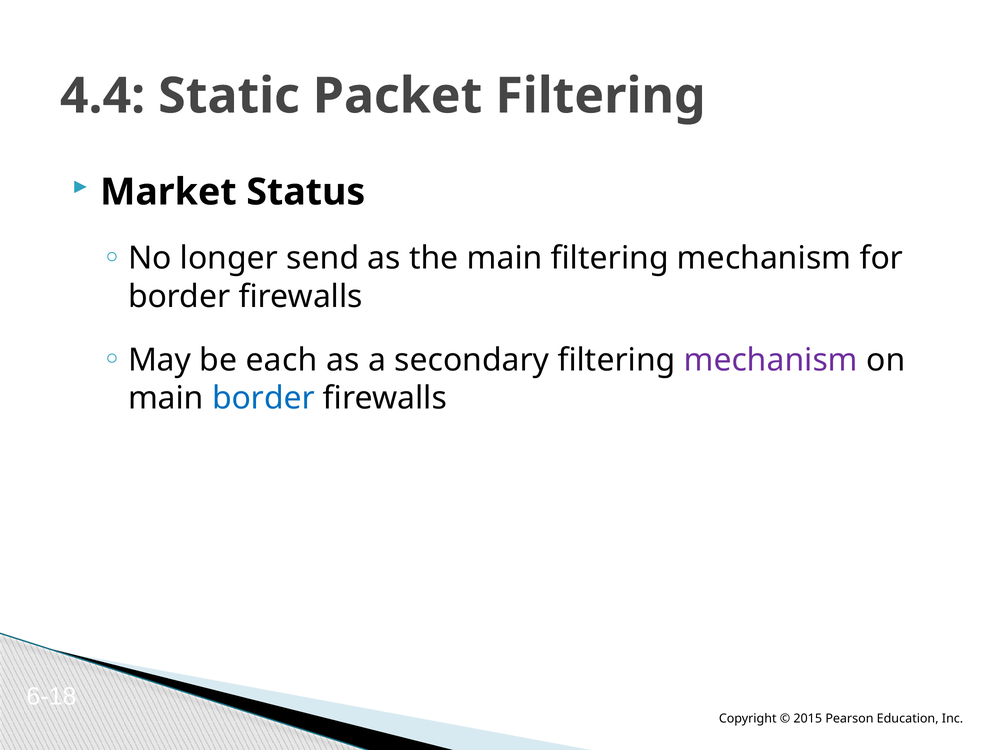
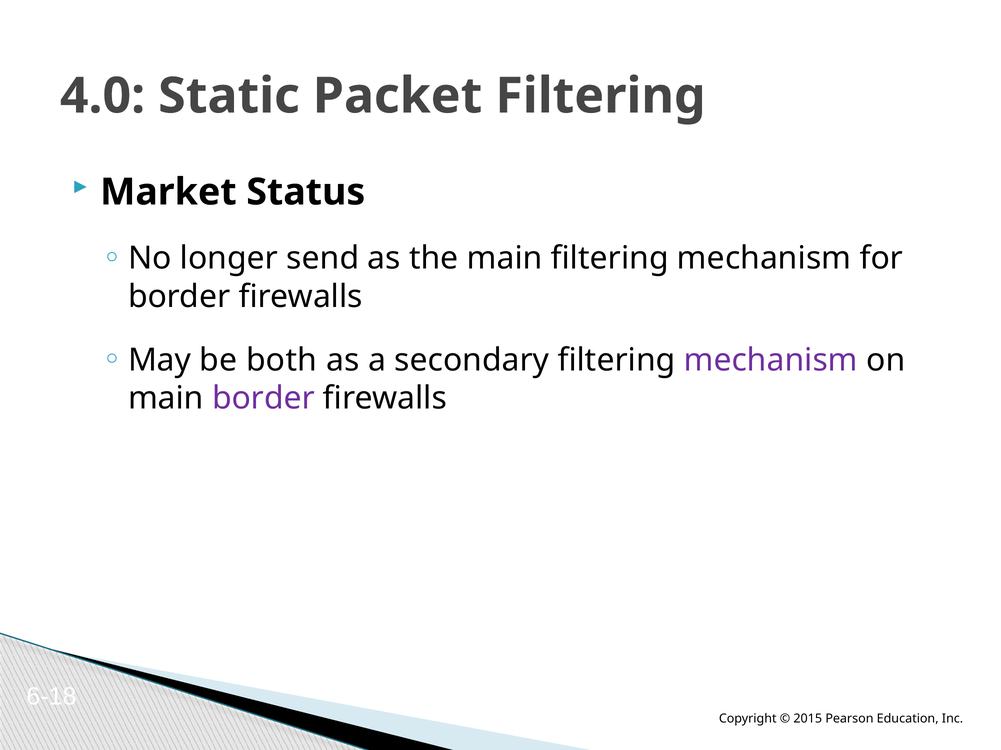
4.4: 4.4 -> 4.0 (103, 96)
each: each -> both (282, 360)
border colour: blue -> purple (263, 399)
